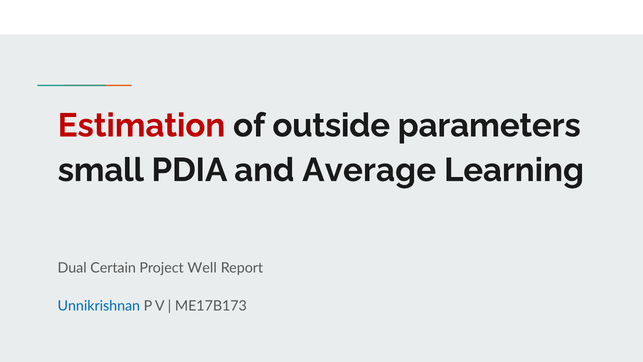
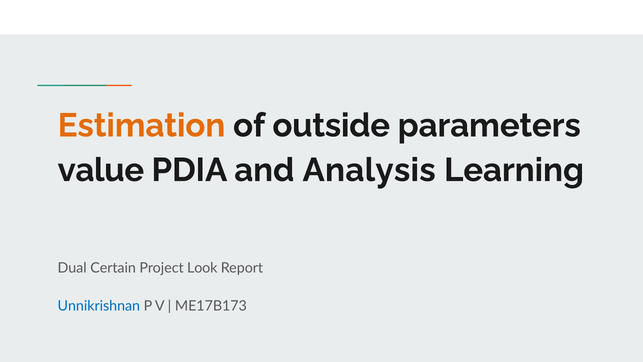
Estimation colour: red -> orange (141, 125)
small: small -> value (101, 170)
Average: Average -> Analysis (369, 170)
Well: Well -> Look (202, 268)
